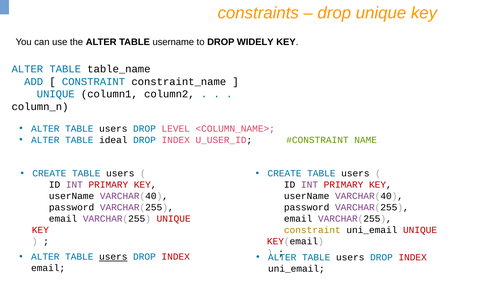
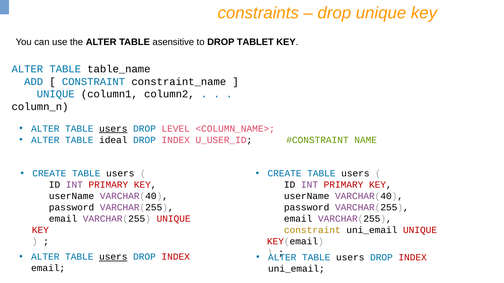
TABLE username: username -> asensitive (173, 42)
WIDELY: WIDELY -> TABLET (255, 42)
users underline: none -> present (113, 129)
